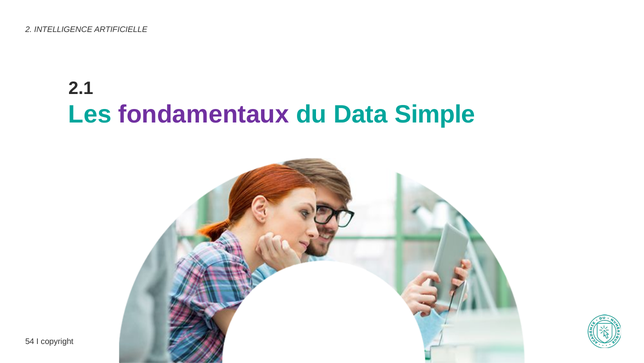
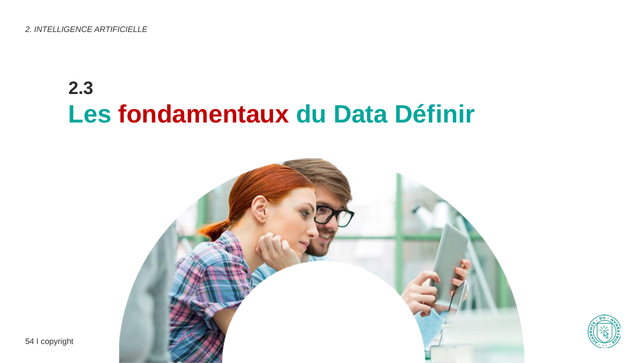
2.1: 2.1 -> 2.3 (81, 88)
fondamentaux colour: purple -> red (204, 114)
Simple: Simple -> Définir (435, 114)
